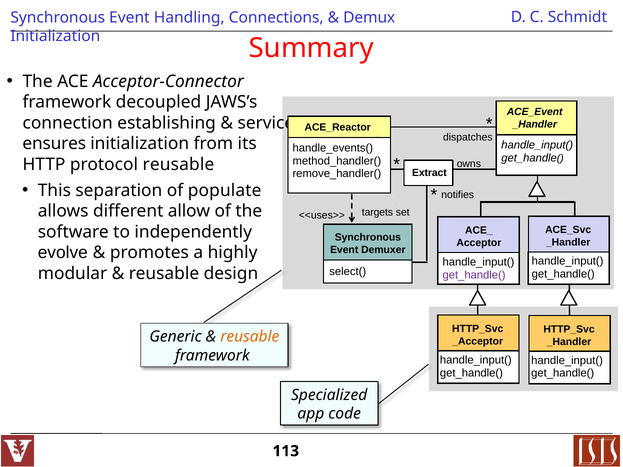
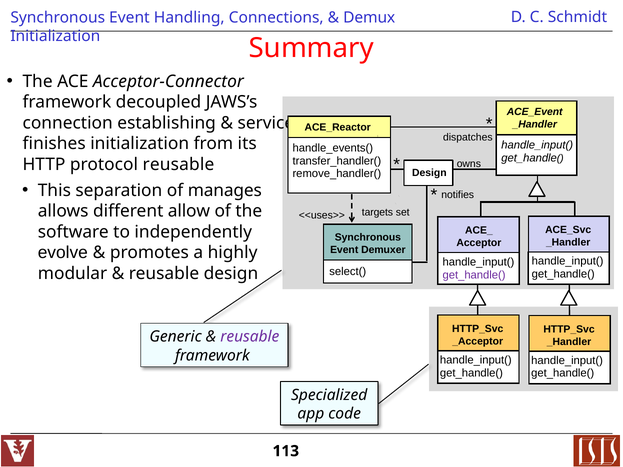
ensures: ensures -> finishes (54, 144)
method_handler(: method_handler( -> transfer_handler( (337, 161)
Extract: Extract -> Design (429, 173)
populate: populate -> manages (225, 191)
reusable colour: orange -> purple (250, 337)
